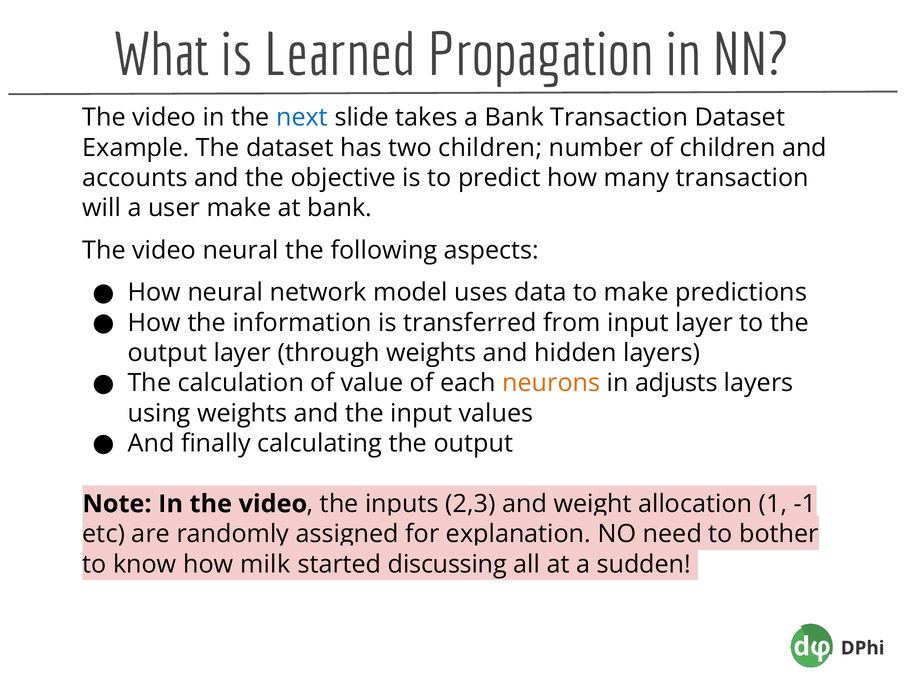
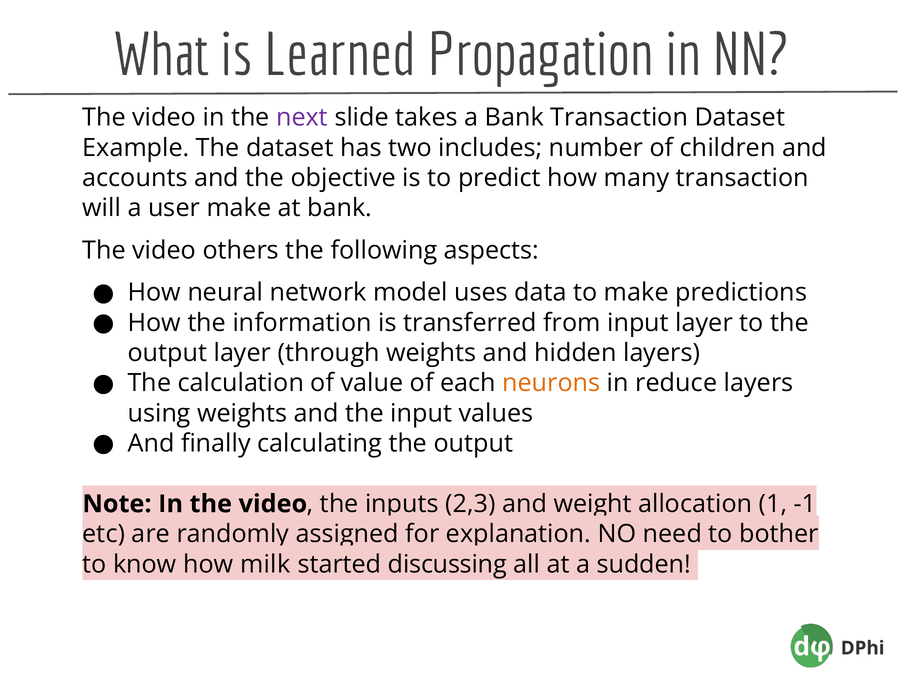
next colour: blue -> purple (302, 118)
two children: children -> includes (490, 148)
video neural: neural -> others (241, 251)
adjusts: adjusts -> reduce (676, 383)
